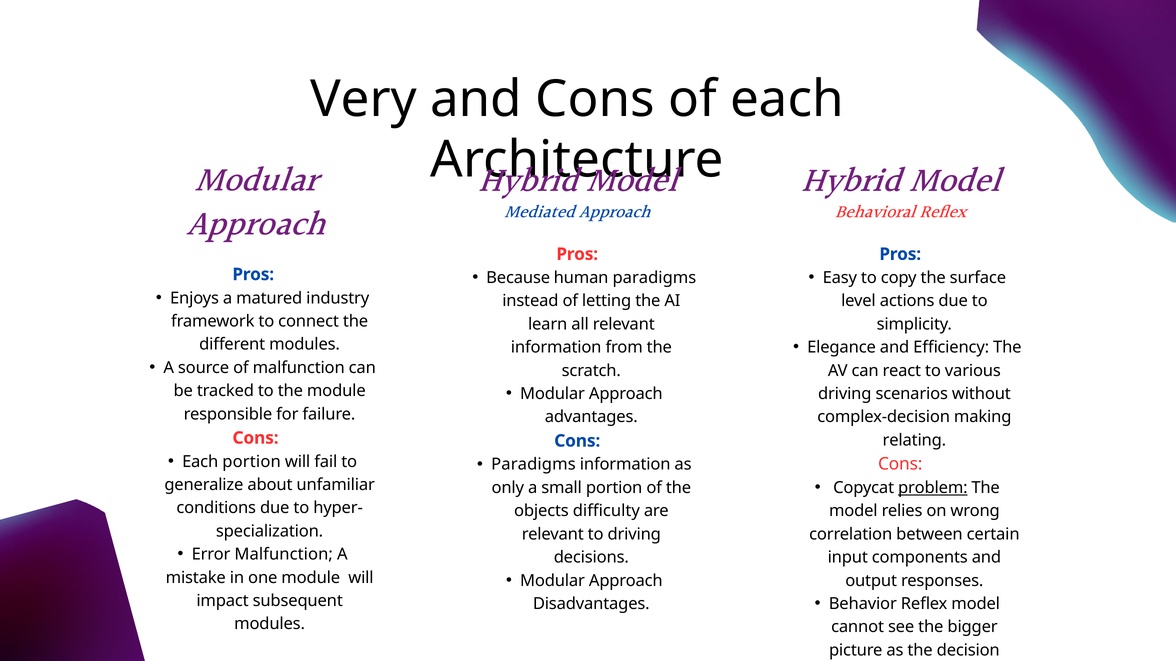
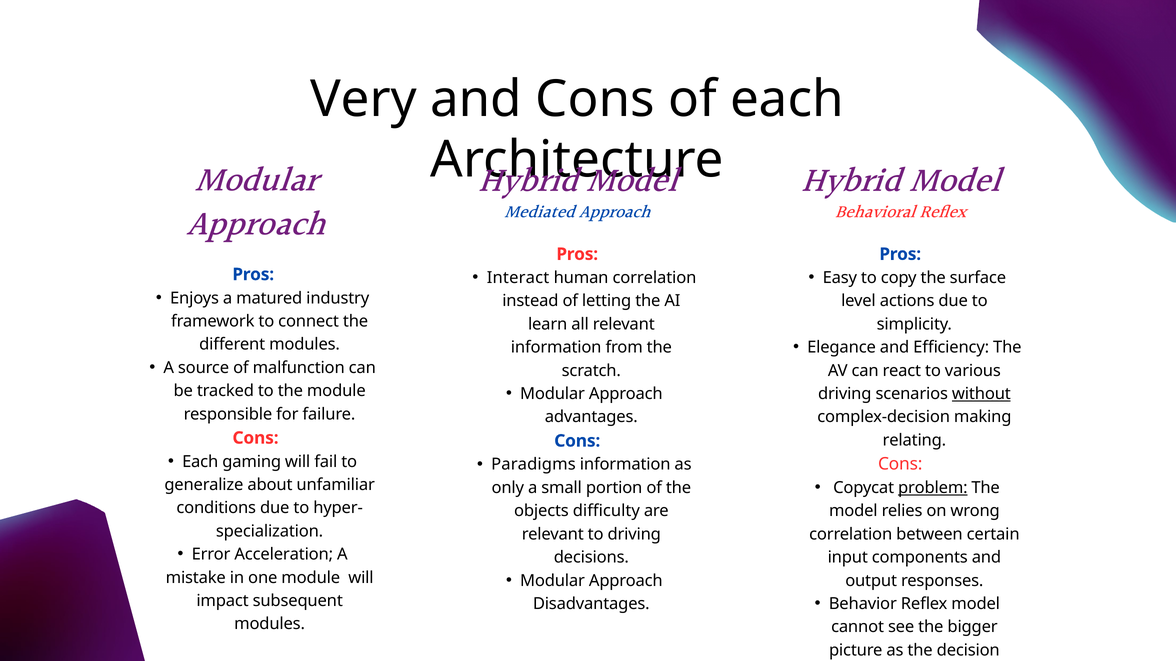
Because: Because -> Interact (518, 278)
human paradigms: paradigms -> correlation (654, 278)
without underline: none -> present (981, 394)
Each portion: portion -> gaming (252, 462)
Error Malfunction: Malfunction -> Acceleration (284, 555)
